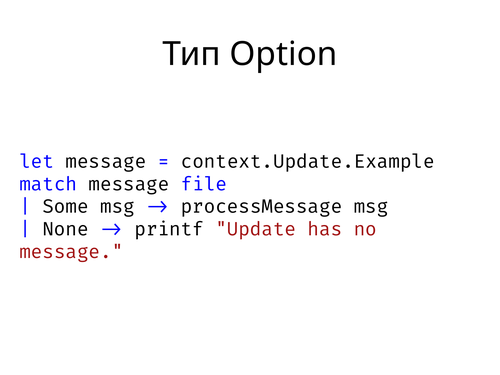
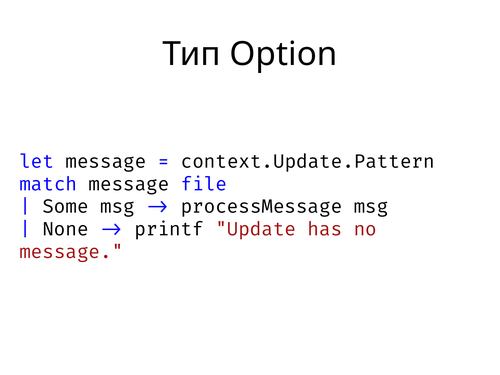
context.Update.Example: context.Update.Example -> context.Update.Pattern (308, 162)
